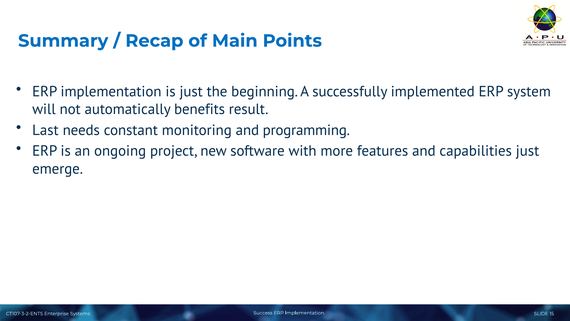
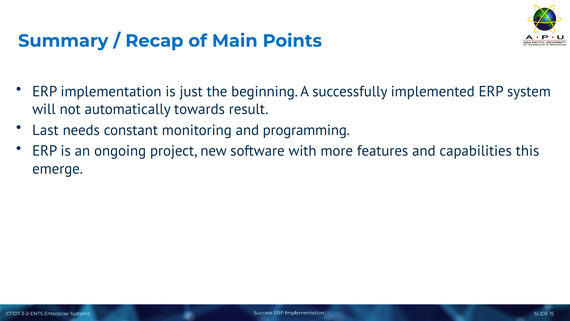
benefits: benefits -> towards (199, 109)
capabilities just: just -> this (528, 151)
